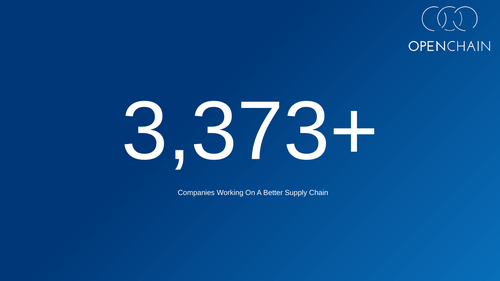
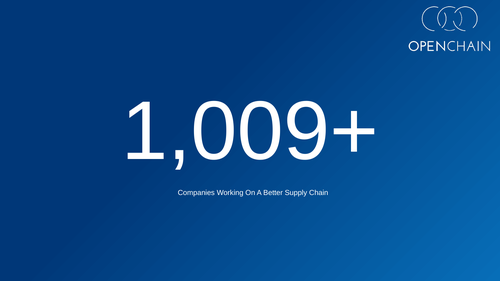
3,373+: 3,373+ -> 1,009+ (250, 132)
